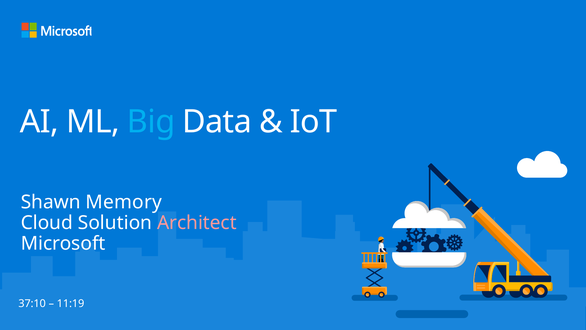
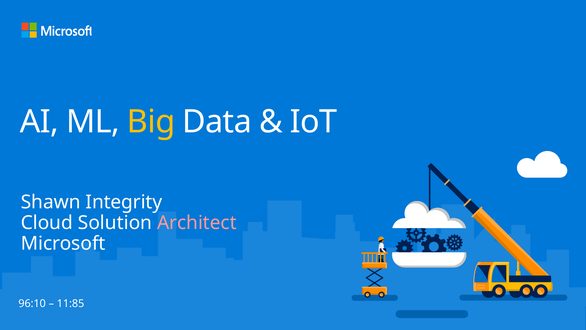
Big colour: light blue -> yellow (151, 122)
Memory: Memory -> Integrity (124, 202)
37:10: 37:10 -> 96:10 (32, 303)
11:19: 11:19 -> 11:85 (71, 303)
